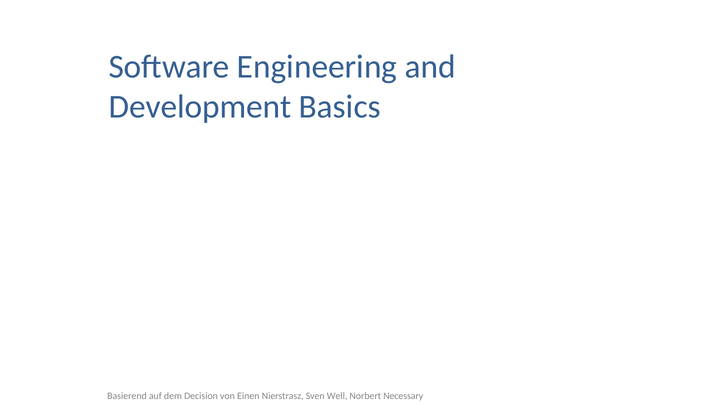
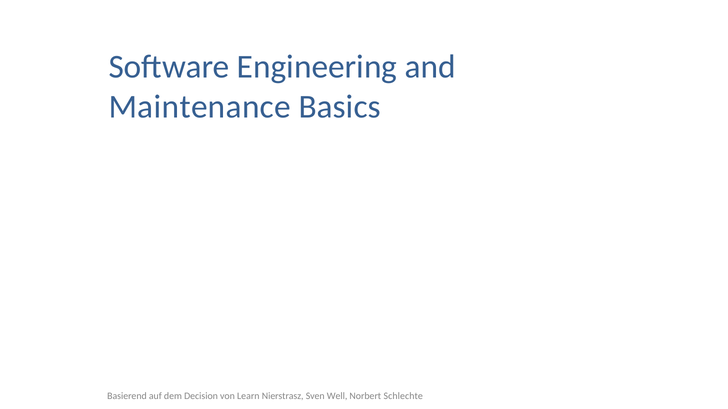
Development: Development -> Maintenance (200, 107)
Einen: Einen -> Learn (248, 397)
Necessary: Necessary -> Schlechte (403, 397)
